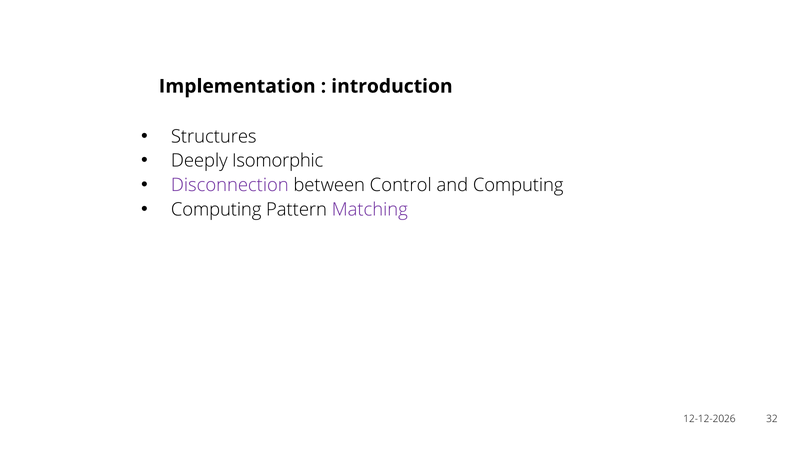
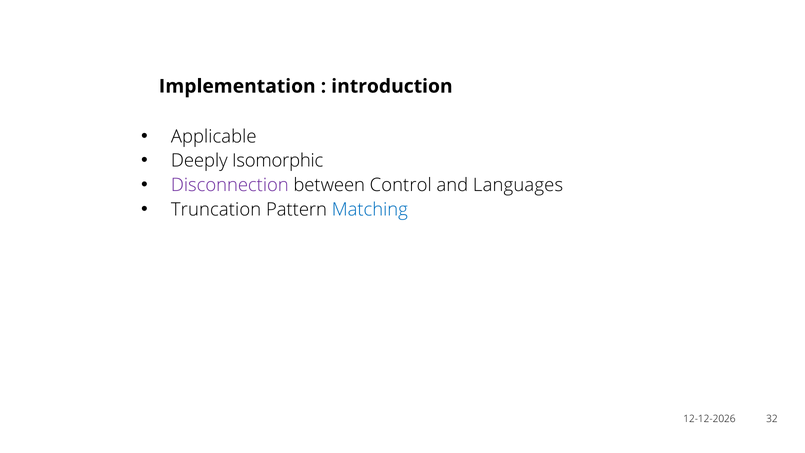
Structures: Structures -> Applicable (214, 136)
and Computing: Computing -> Languages (518, 185)
Computing: Computing -> Truncation (216, 209)
Matching colour: purple -> blue (370, 209)
